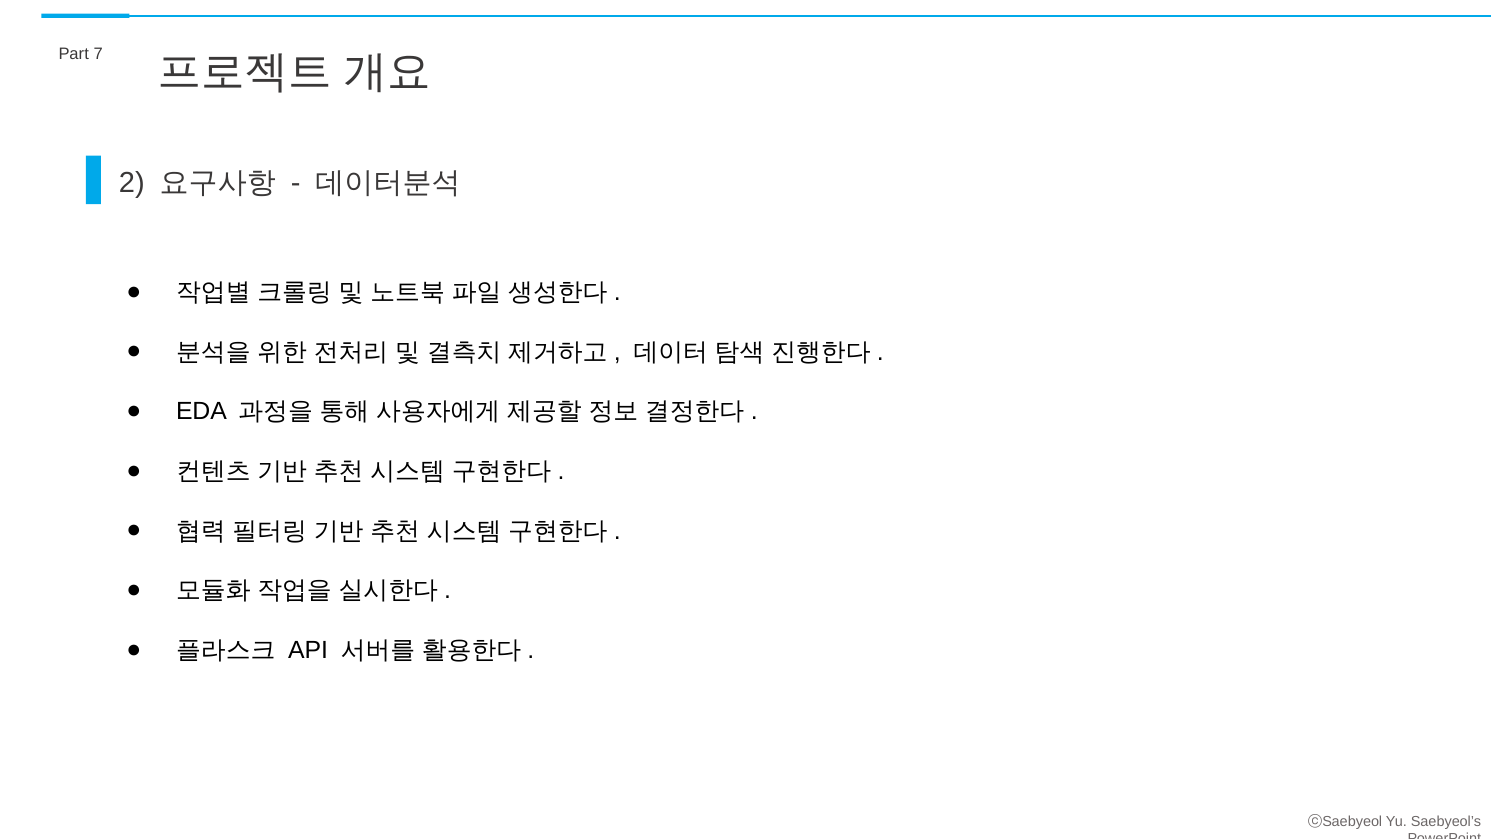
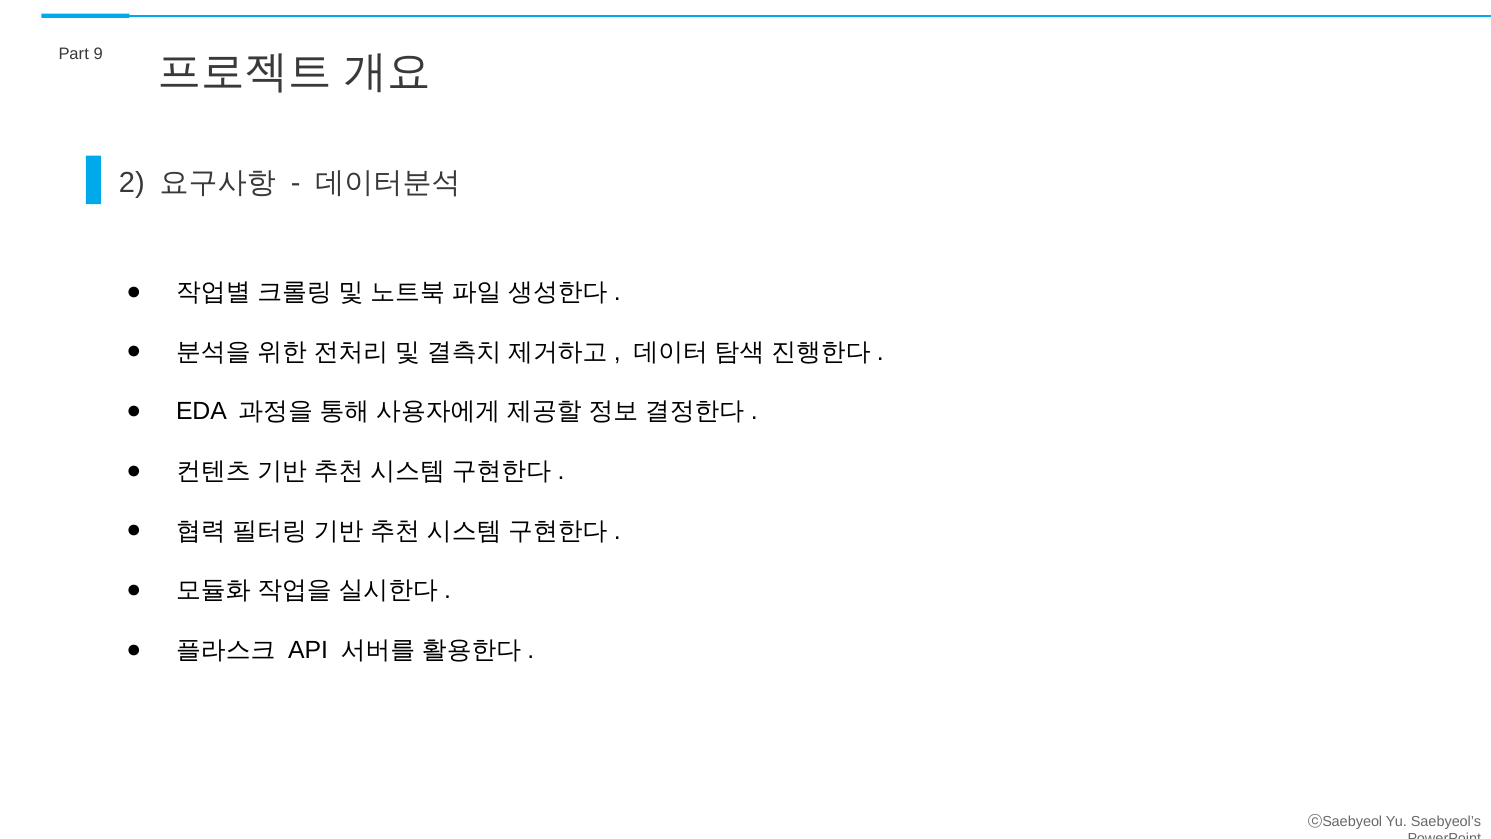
7: 7 -> 9 (98, 54)
